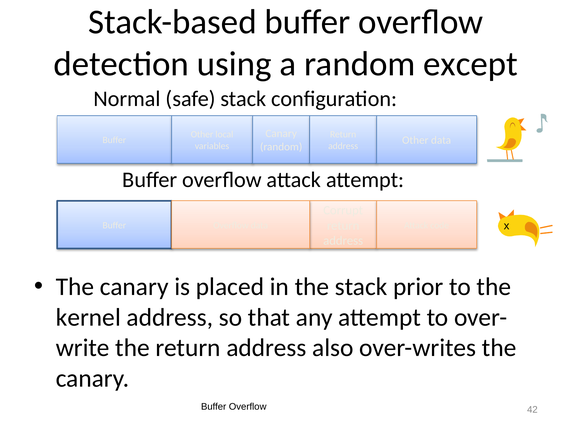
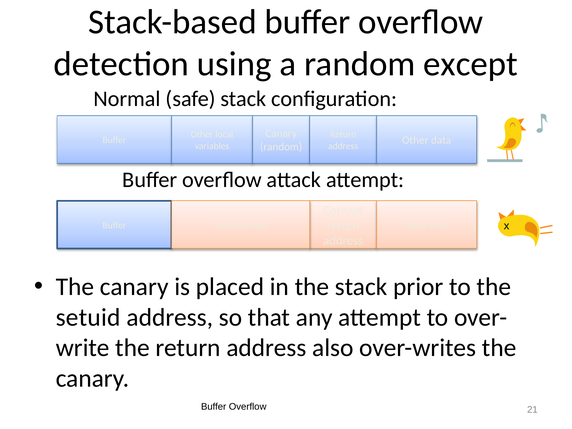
kernel: kernel -> setuid (88, 317)
42: 42 -> 21 (532, 410)
